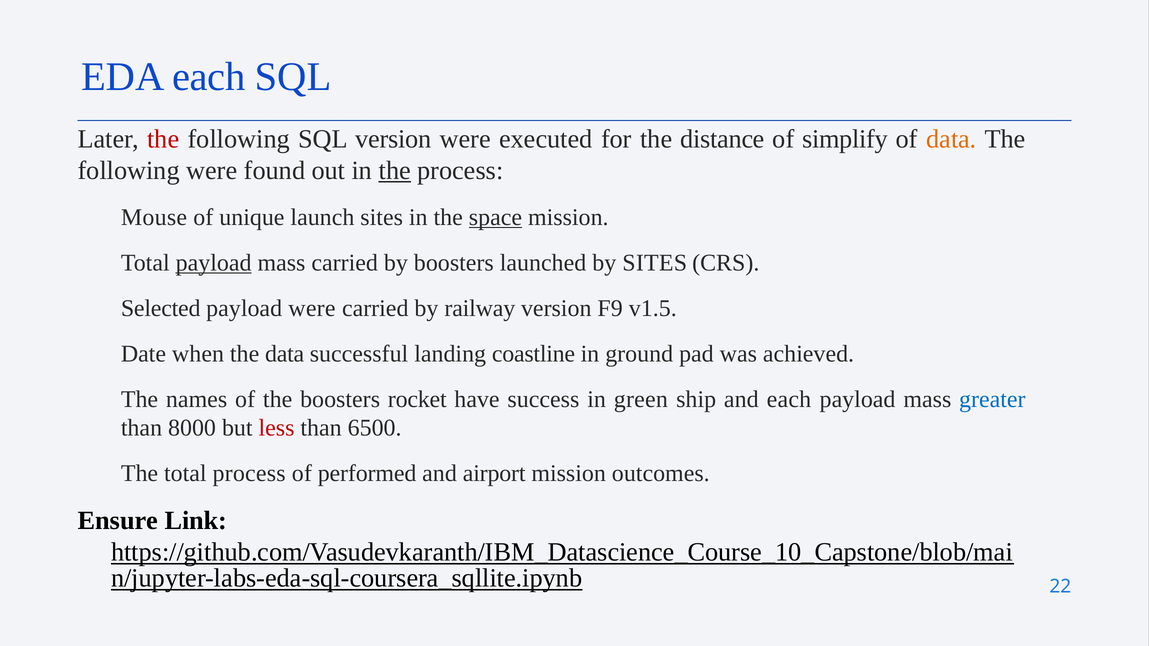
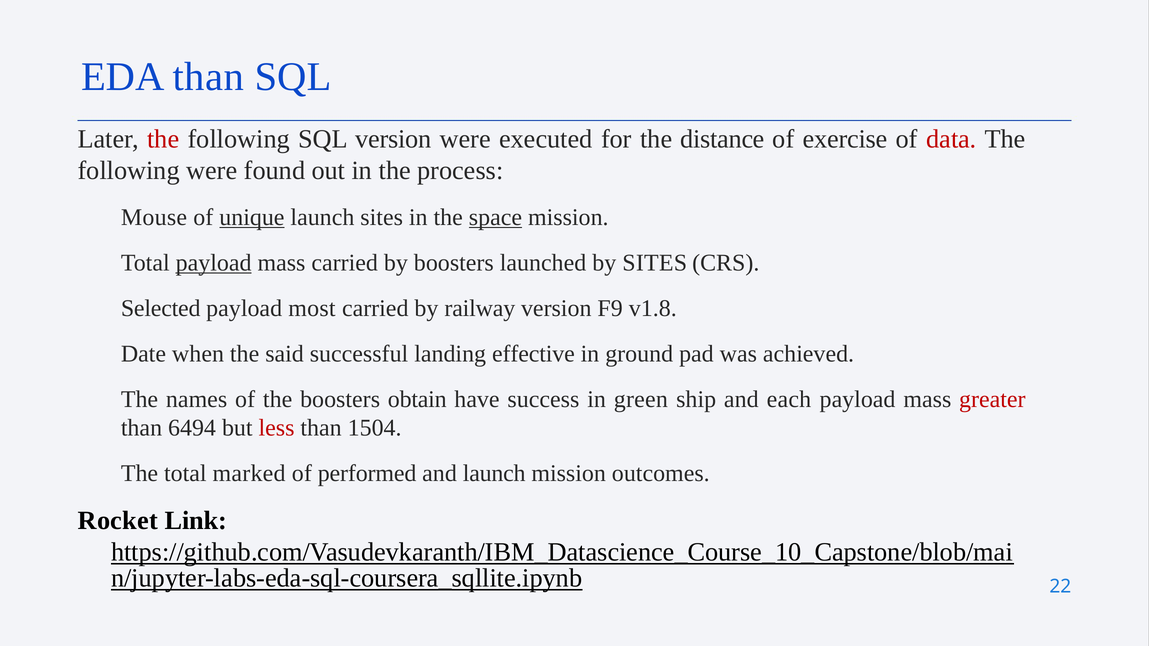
EDA each: each -> than (208, 77)
simplify: simplify -> exercise (845, 139)
data colour: orange -> red (951, 139)
the underline: present -> none (395, 171)
unique underline: none -> present (252, 217)
payload were: were -> most (312, 308)
v1.5: v1.5 -> v1.8 (653, 308)
the data: data -> said (285, 354)
coastline: coastline -> effective (533, 354)
rocket: rocket -> obtain (417, 399)
greater colour: blue -> red (992, 399)
8000: 8000 -> 6494 (192, 428)
6500: 6500 -> 1504 (375, 428)
total process: process -> marked (249, 474)
and airport: airport -> launch (494, 474)
Ensure: Ensure -> Rocket (118, 521)
